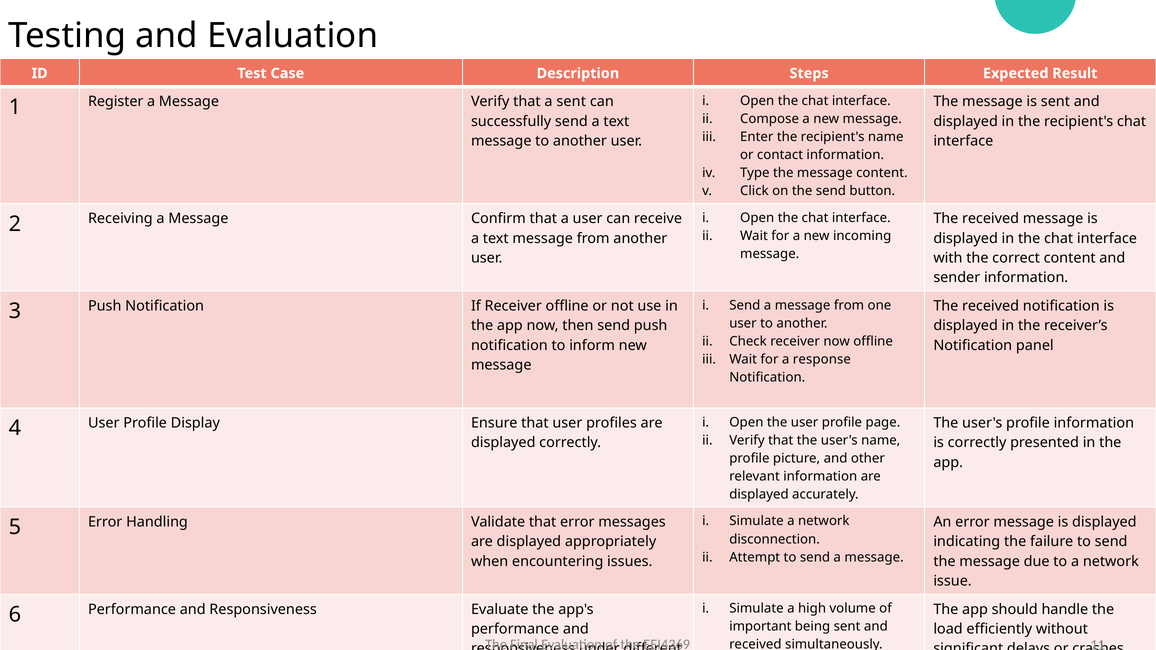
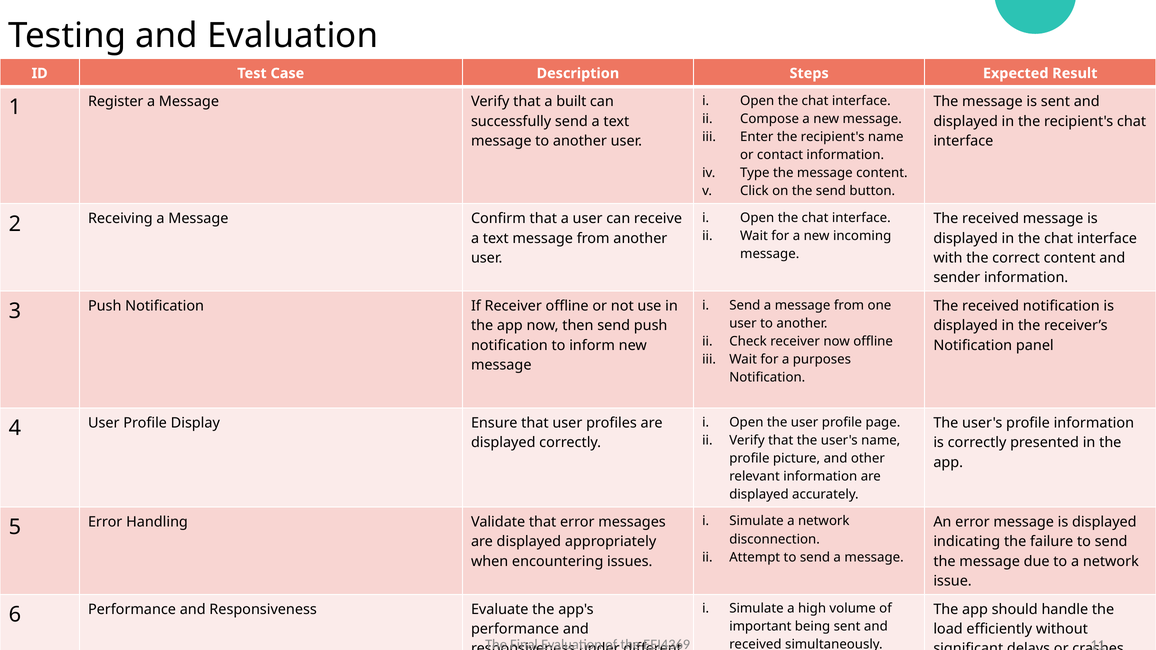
a sent: sent -> built (571, 102)
a response: response -> purposes (822, 359)
